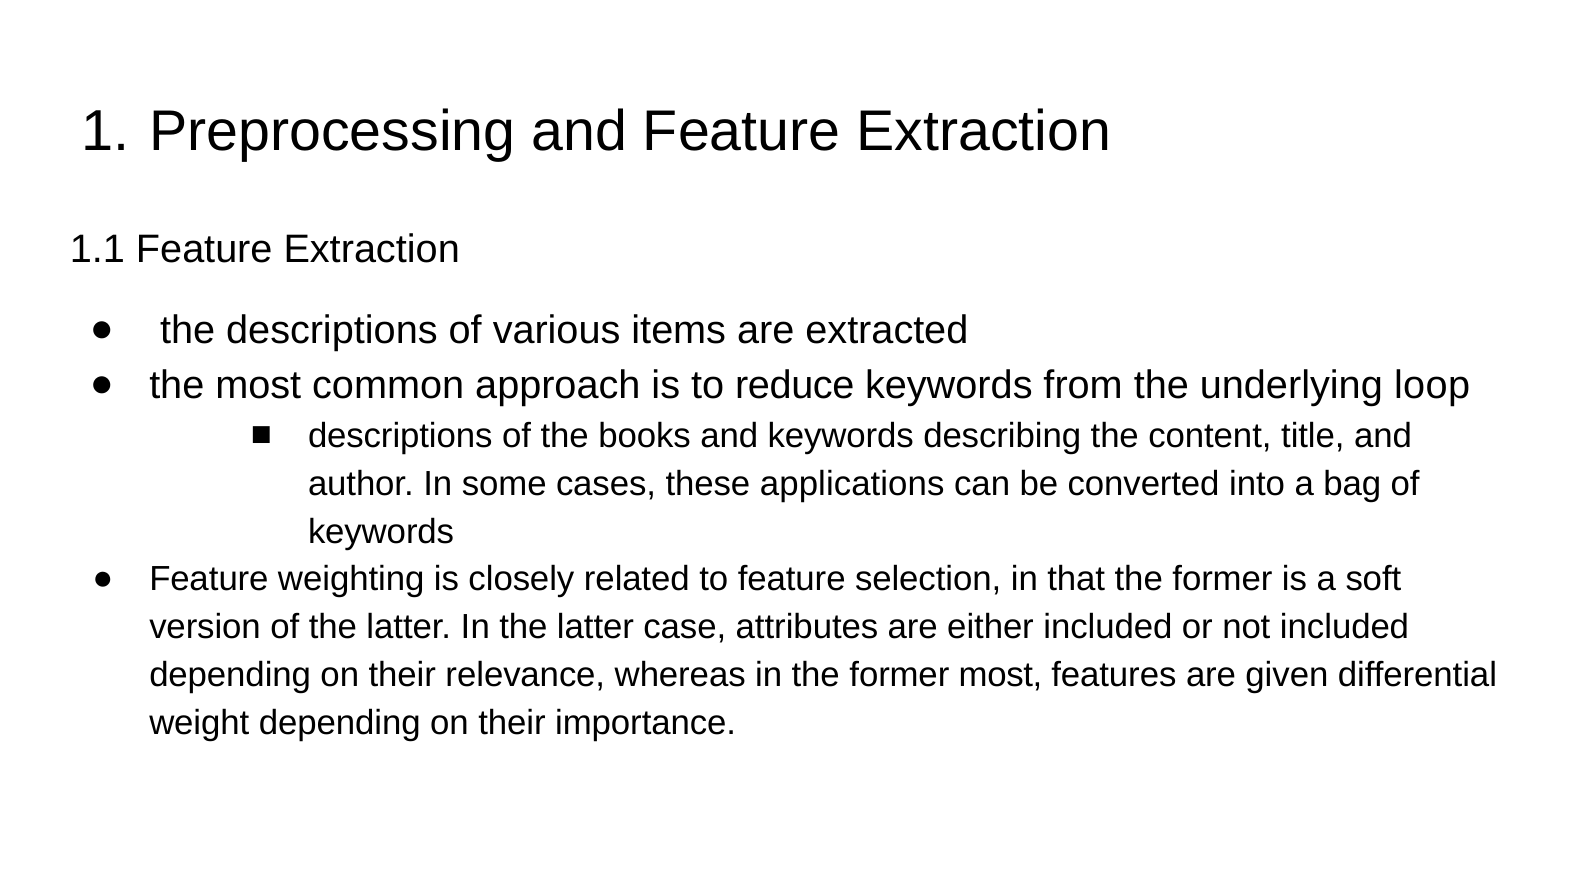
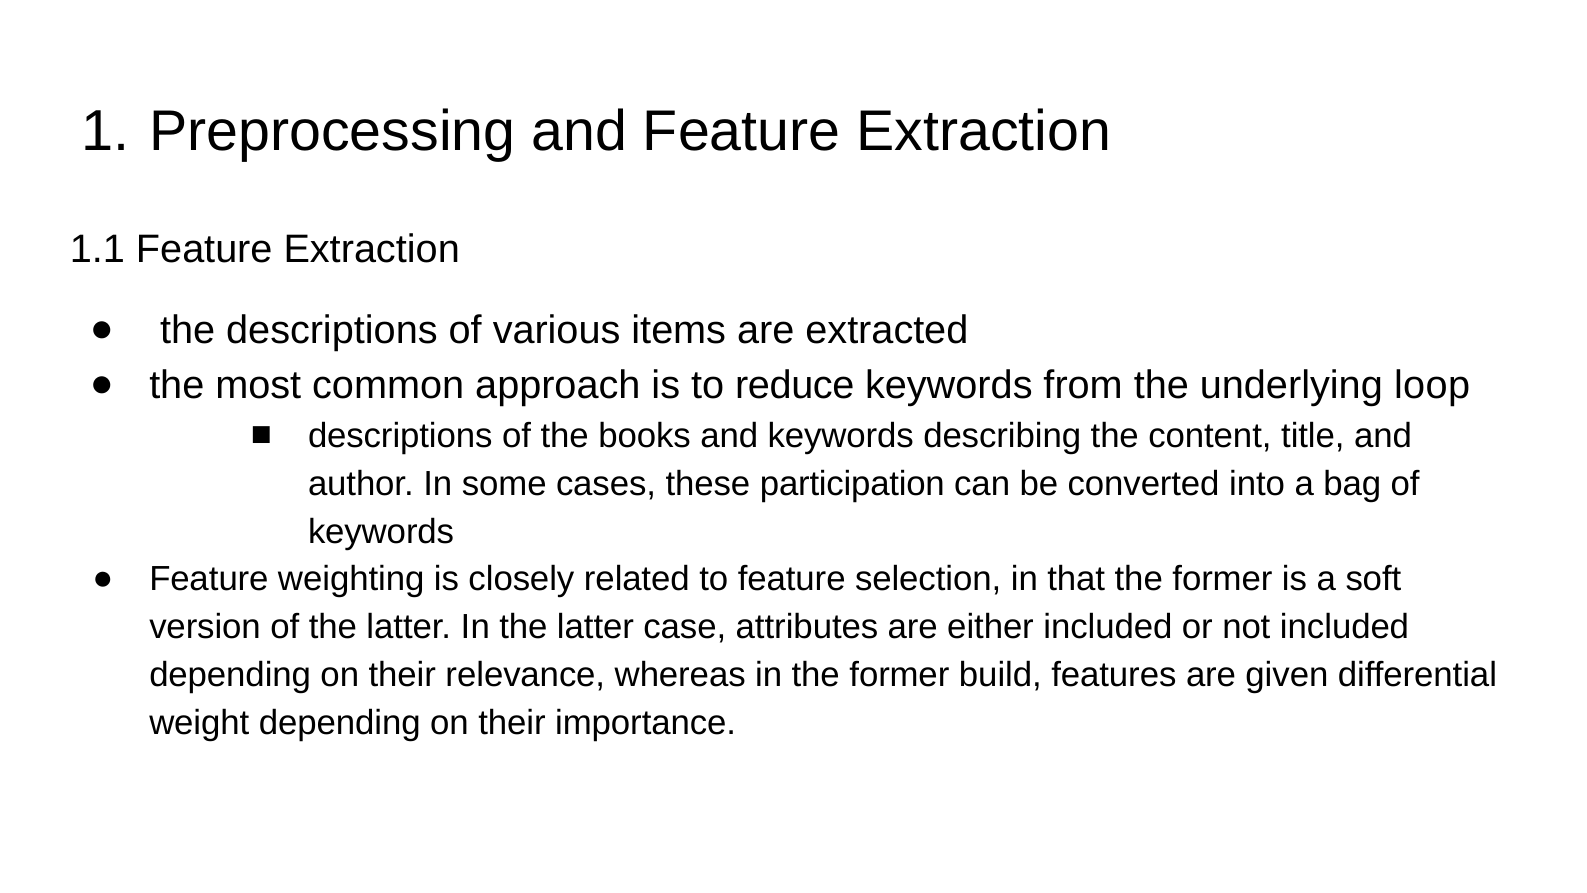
applications: applications -> participation (852, 484)
former most: most -> build (1000, 675)
